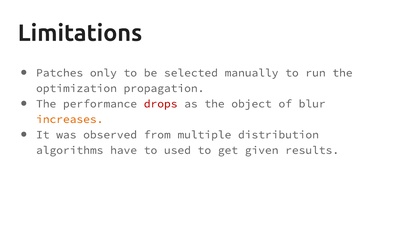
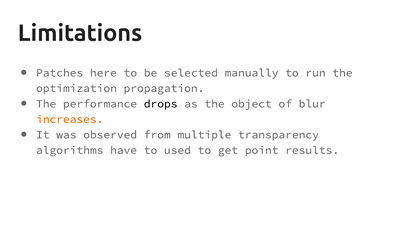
only: only -> here (103, 73)
drops colour: red -> black (161, 104)
distribution: distribution -> transparency (278, 135)
given: given -> point (262, 150)
